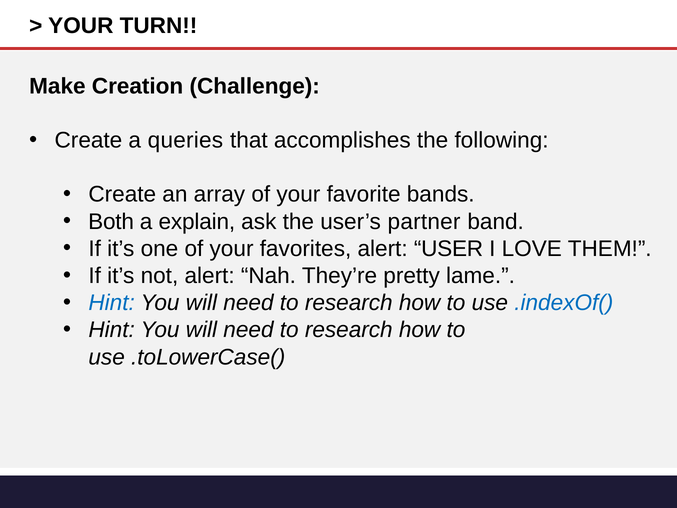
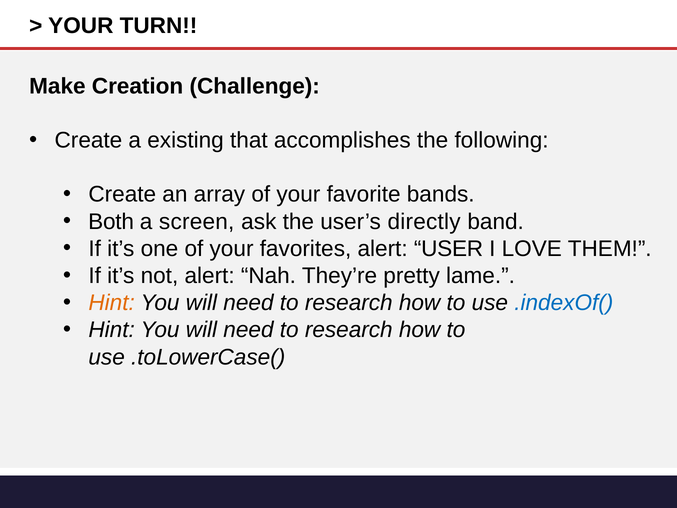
queries: queries -> existing (186, 140)
explain: explain -> screen (197, 222)
partner: partner -> directly (424, 222)
Hint colour: blue -> orange (112, 303)
